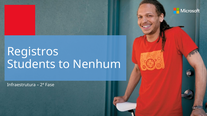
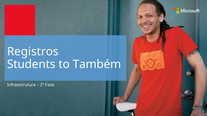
Nenhum: Nenhum -> Também (97, 64)
